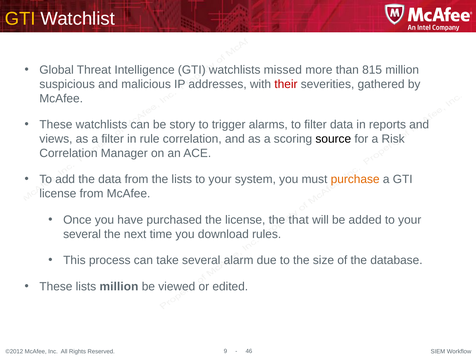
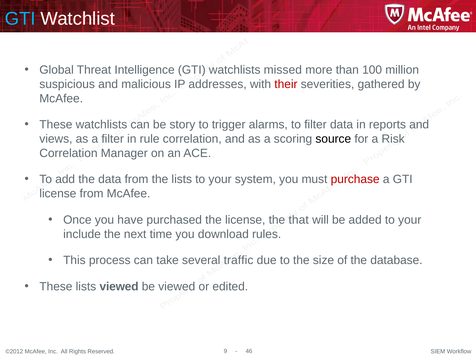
GTI colour: yellow -> light blue (20, 19)
815: 815 -> 100 (372, 70)
purchase colour: orange -> red (355, 179)
several: several -> include (82, 234)
alarm: alarm -> traffic (239, 260)
lists million: million -> viewed (119, 286)
